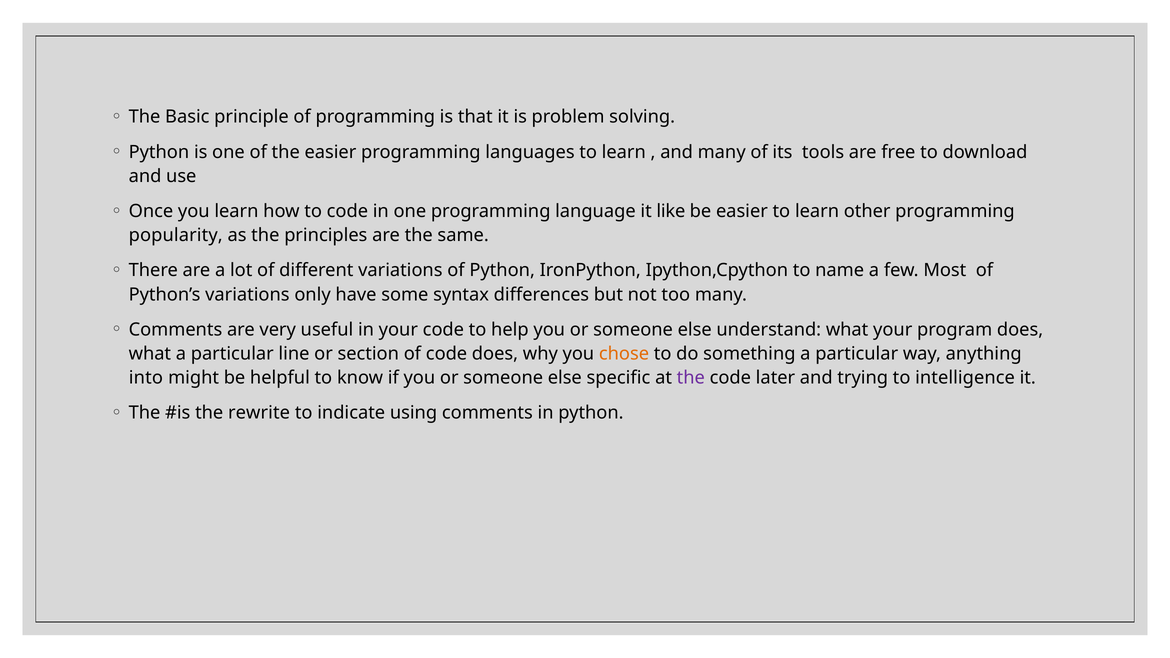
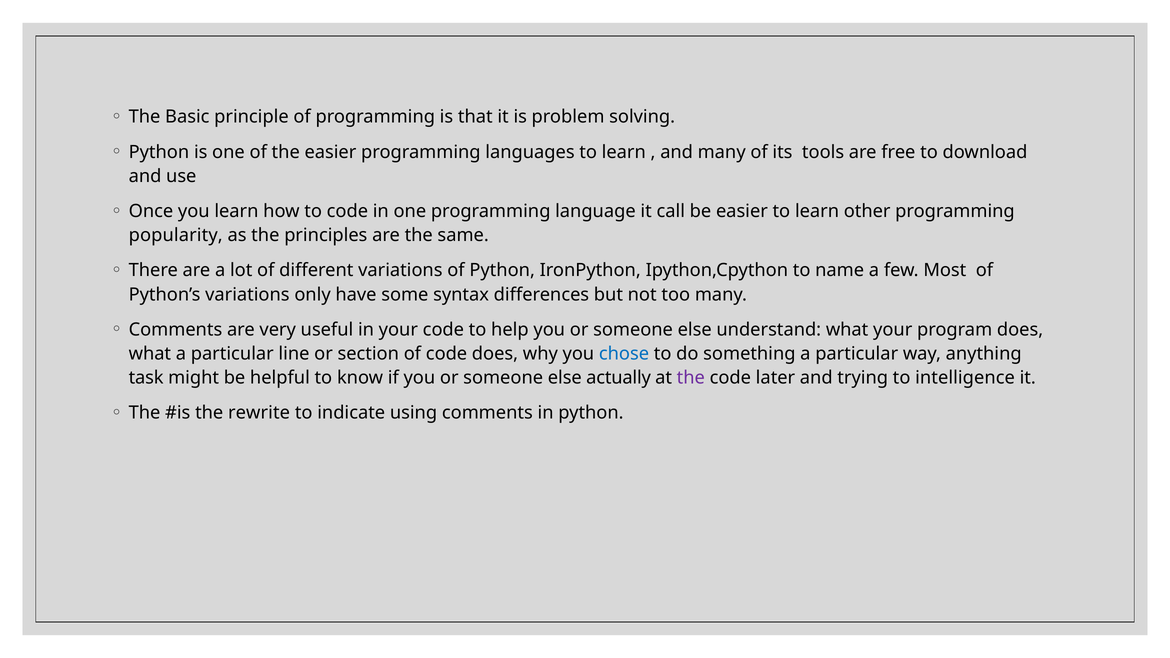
like: like -> call (671, 211)
chose colour: orange -> blue (624, 354)
into: into -> task (146, 378)
specific: specific -> actually (619, 378)
